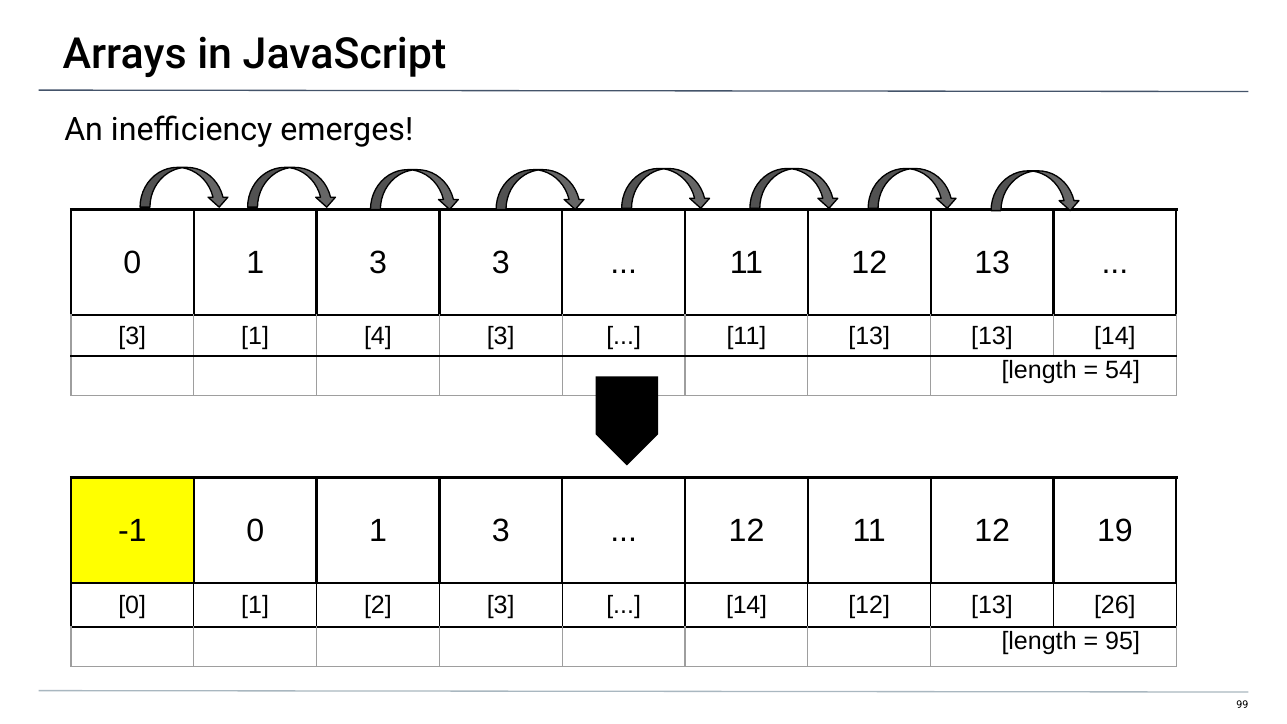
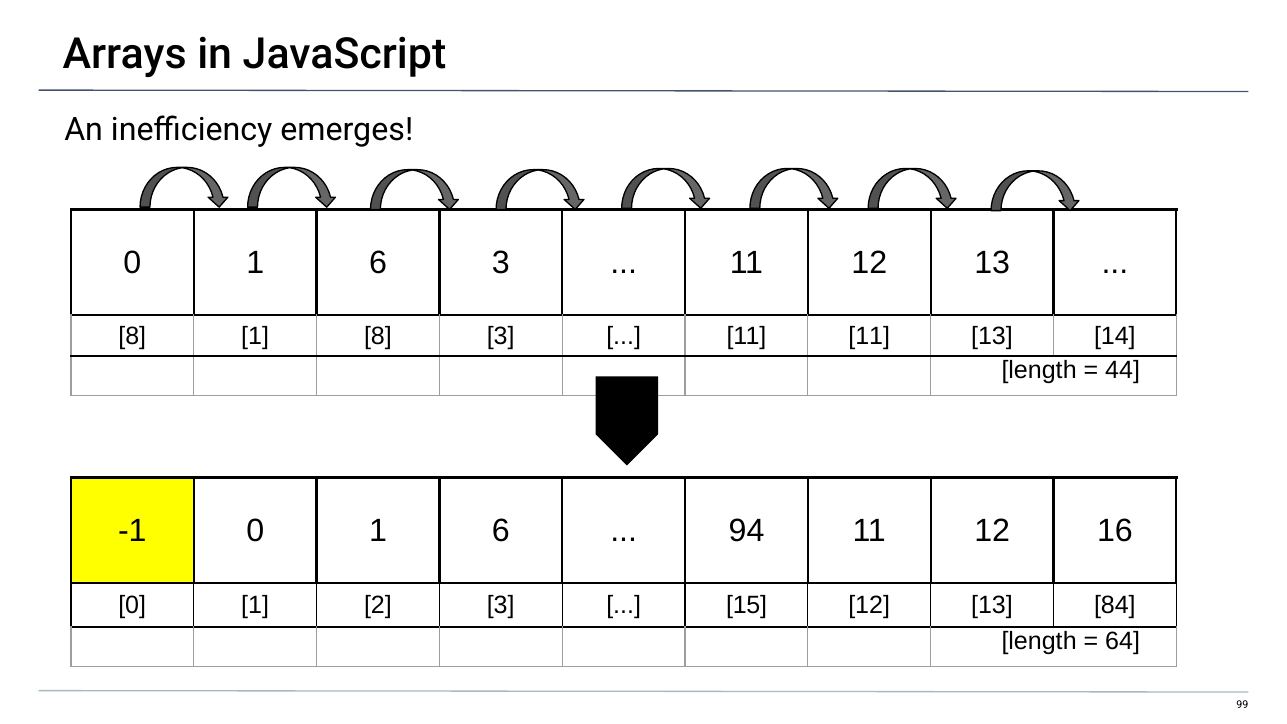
3: 3 -> 6 (378, 263)
3: 3 -> 8 (132, 336)
1 4: 4 -> 8 (378, 336)
11 13: 13 -> 11 (869, 336)
54: 54 -> 44 (1123, 370)
-1 0 1 3: 3 -> 6 (501, 531)
12: 12 -> 94 (747, 531)
19: 19 -> 16 (1115, 531)
14: 14 -> 15 (747, 605)
26: 26 -> 84 (1115, 605)
95: 95 -> 64 (1123, 641)
